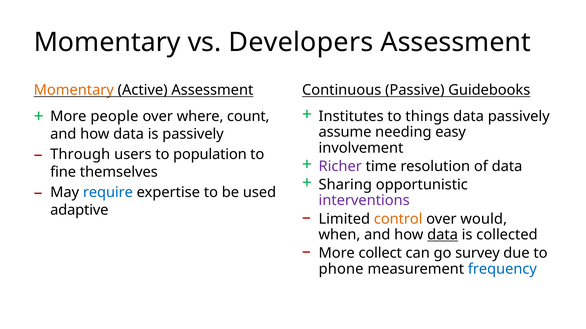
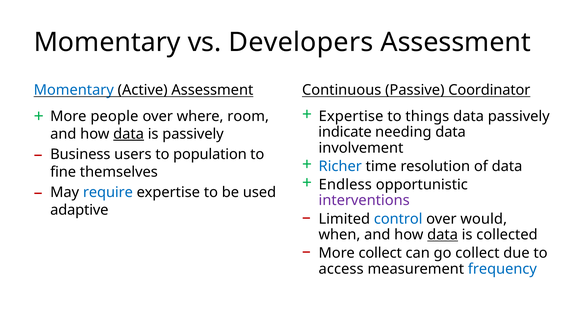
Momentary colour: orange -> blue (74, 90)
Guidebooks: Guidebooks -> Coordinator (489, 90)
Institutes: Institutes -> Expertise (351, 117)
count: count -> room (248, 117)
assume: assume -> indicate (345, 132)
needing easy: easy -> data (451, 132)
data underline: none -> present (129, 134)
Through: Through -> Business (80, 155)
Richer colour: purple -> blue (340, 167)
Sharing: Sharing -> Endless (345, 185)
control colour: orange -> blue (398, 219)
go survey: survey -> collect (477, 254)
phone: phone -> access (341, 269)
